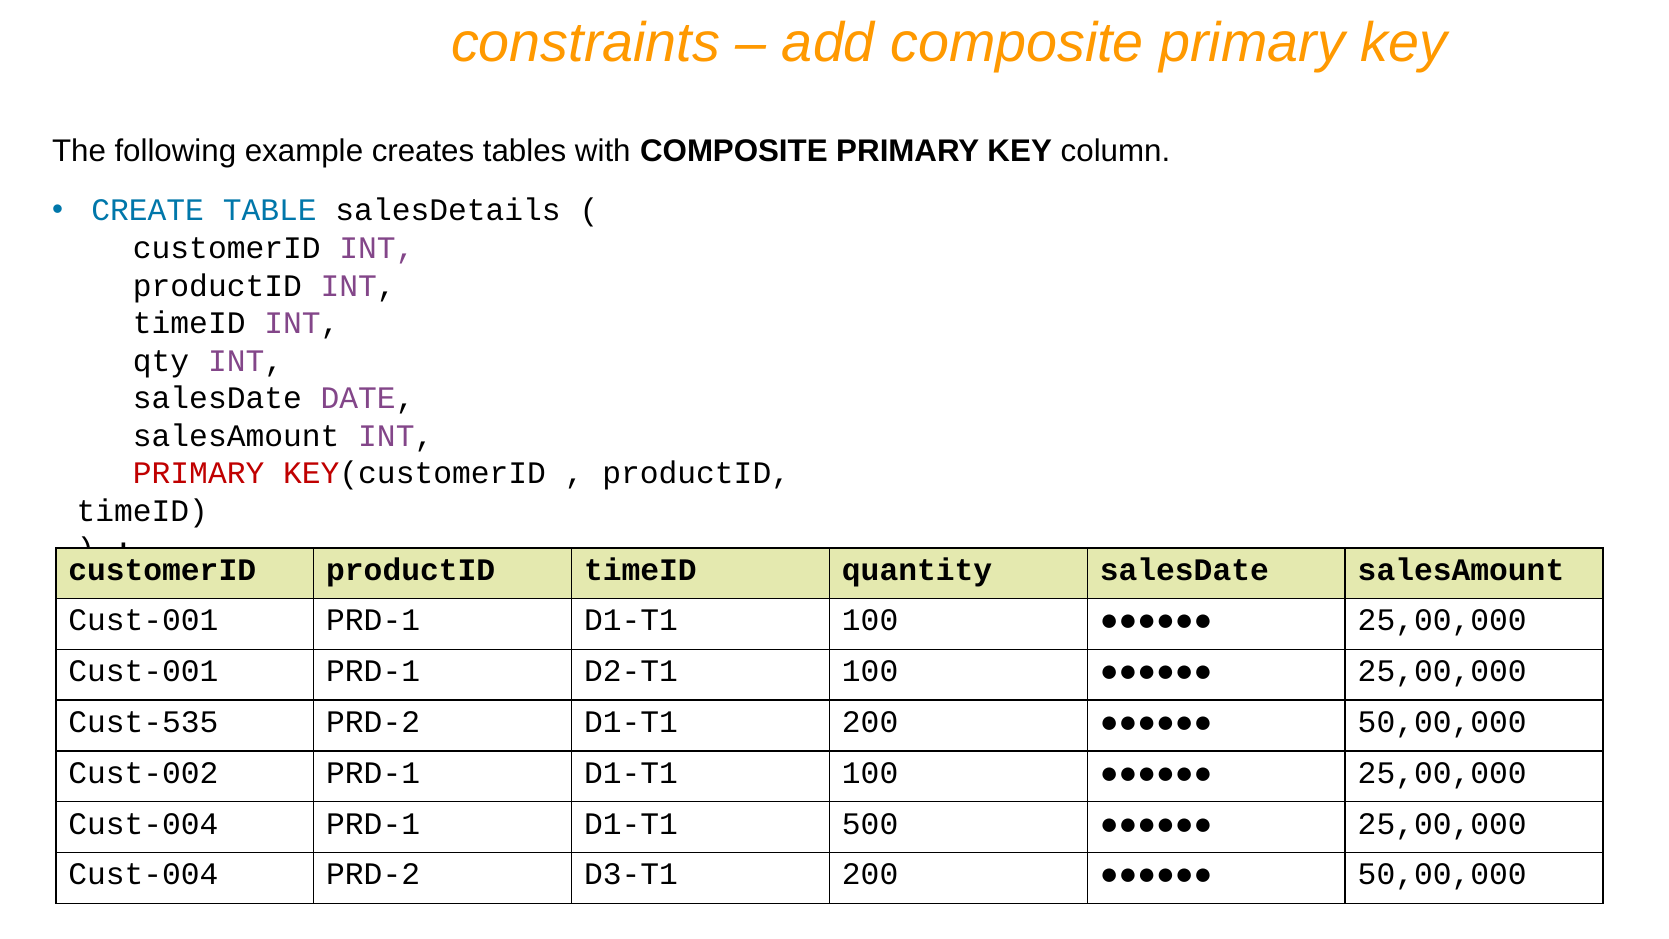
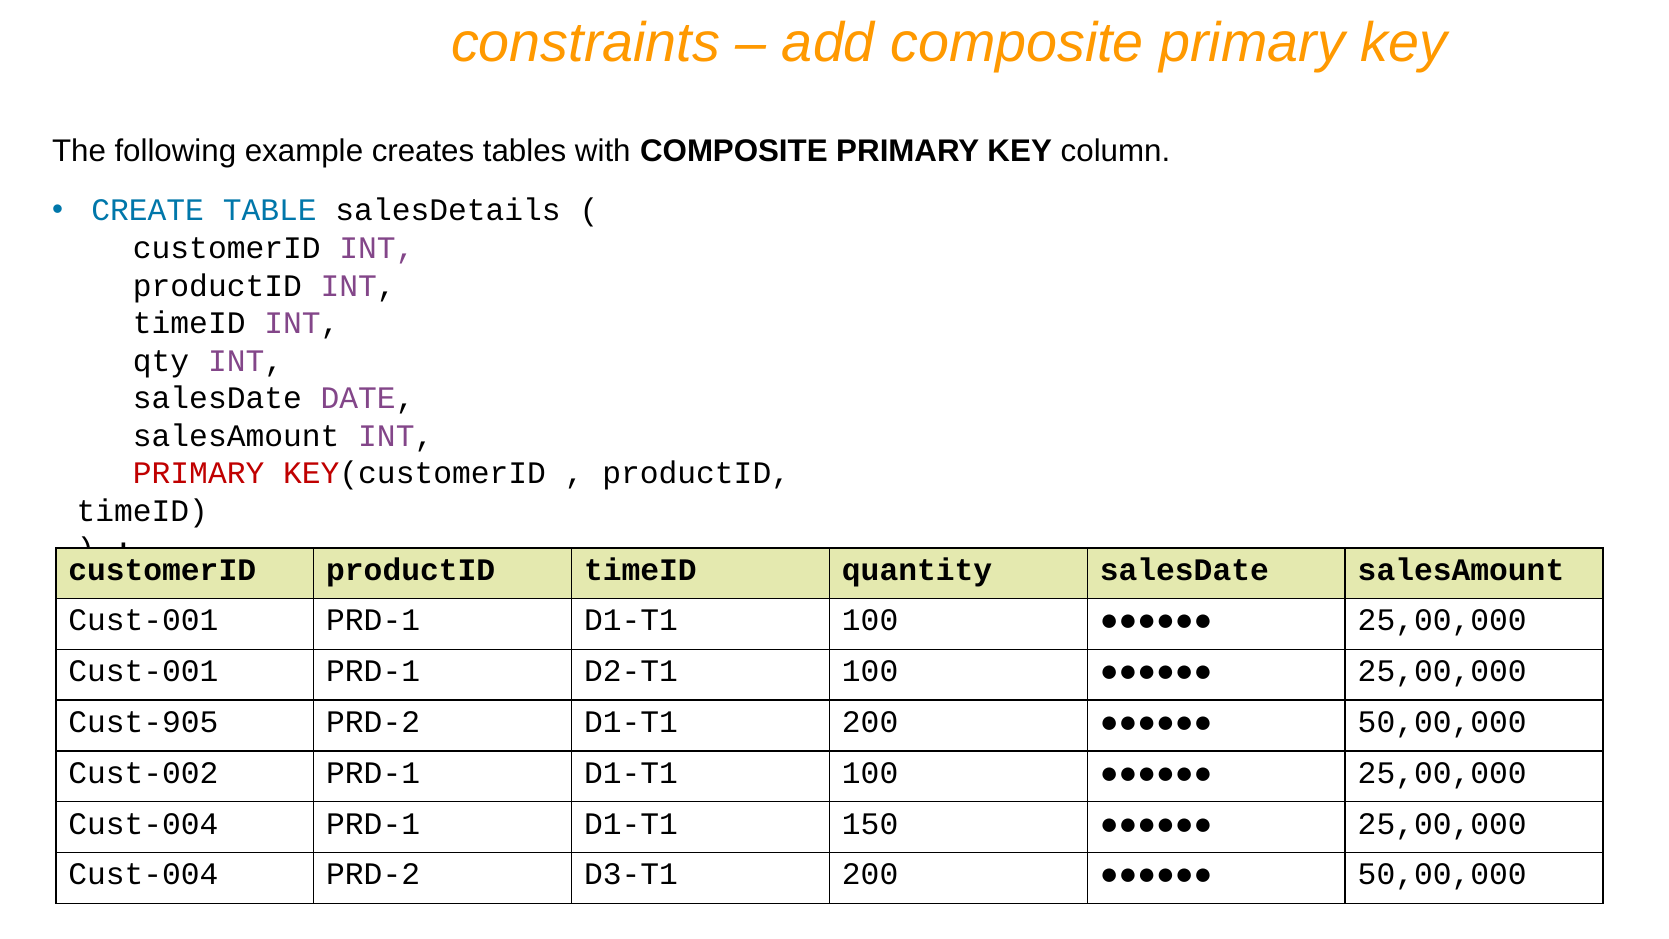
Cust-535: Cust-535 -> Cust-905 (143, 722)
500: 500 -> 150 (870, 824)
